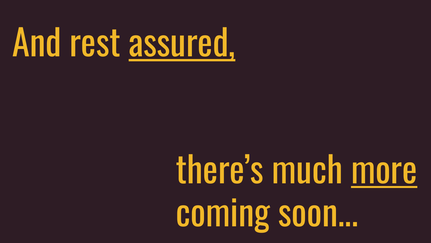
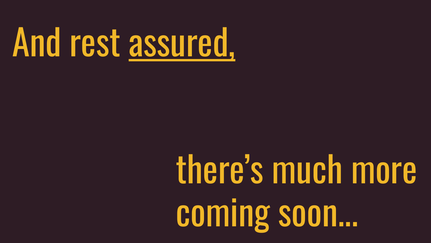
more underline: present -> none (384, 171)
